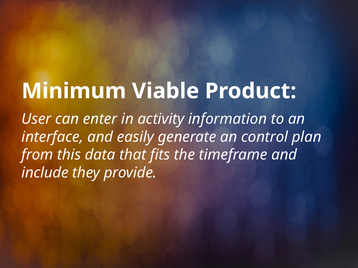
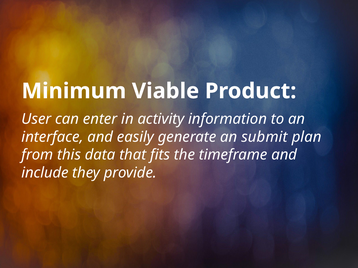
control: control -> submit (265, 137)
